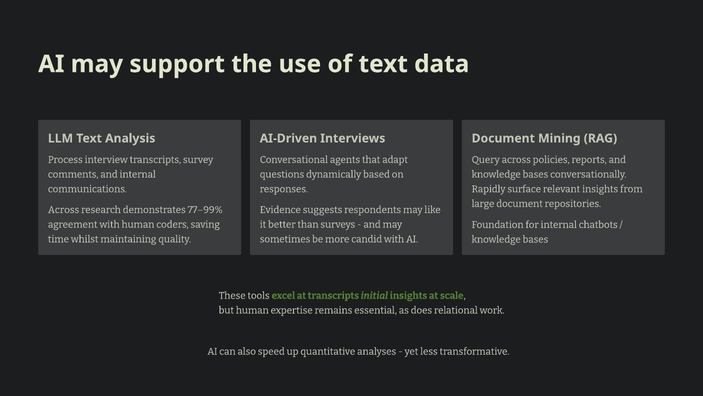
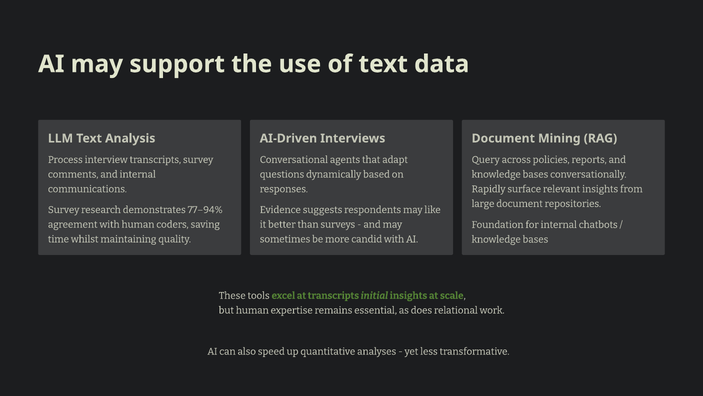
Across: Across -> Survey (64, 210)
77–99%: 77–99% -> 77–94% (205, 210)
